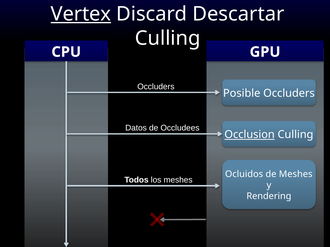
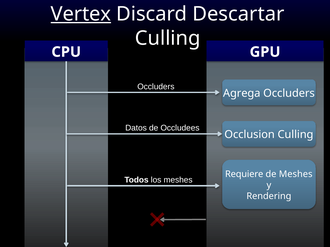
Posible: Posible -> Agrega (242, 93)
Occlusion underline: present -> none (250, 135)
Ocluidos: Ocluidos -> Requiere (244, 174)
